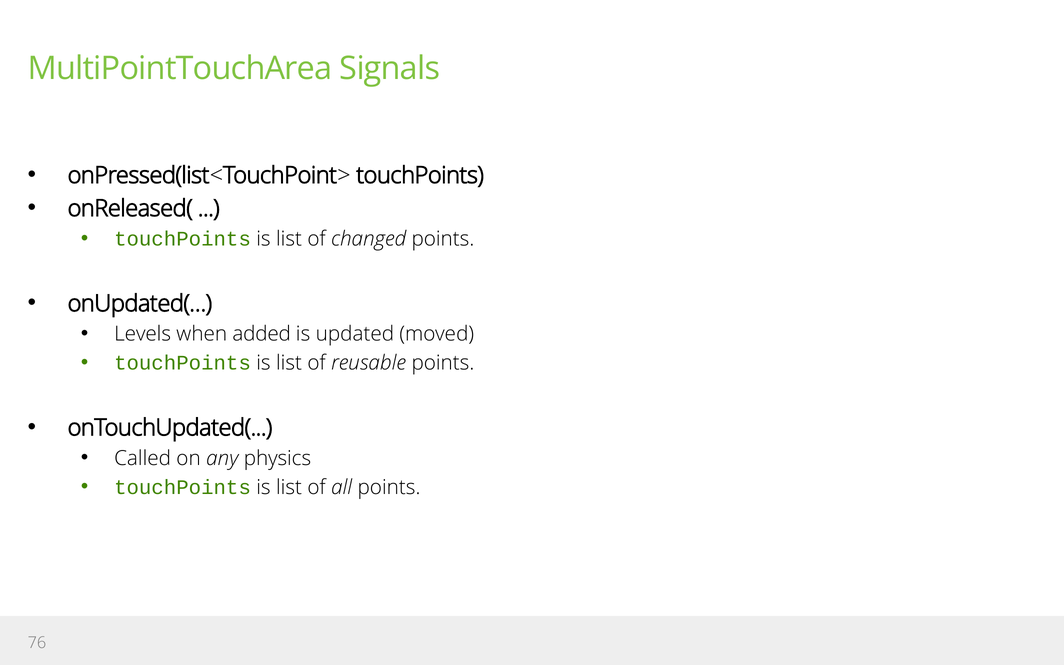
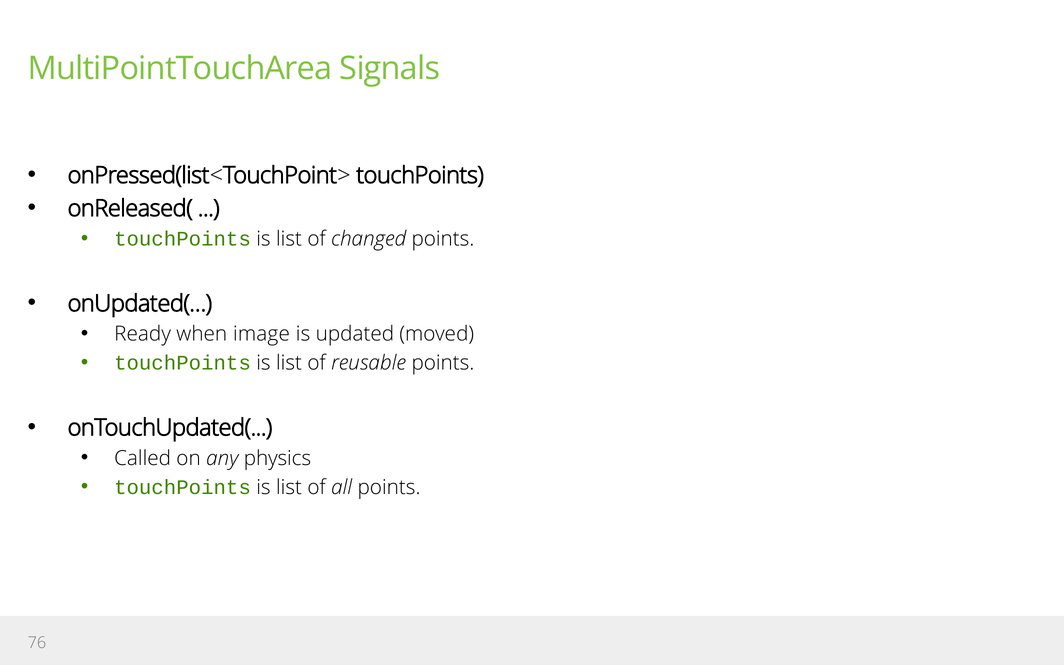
Levels: Levels -> Ready (143, 334)
added: added -> image (261, 334)
